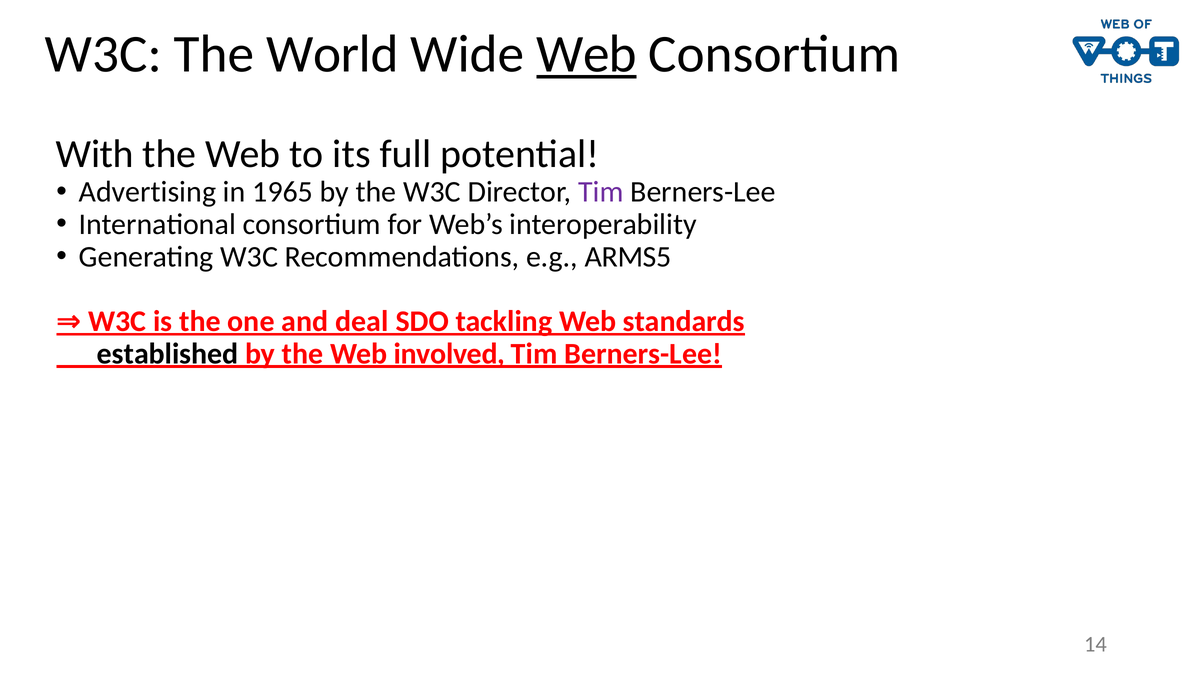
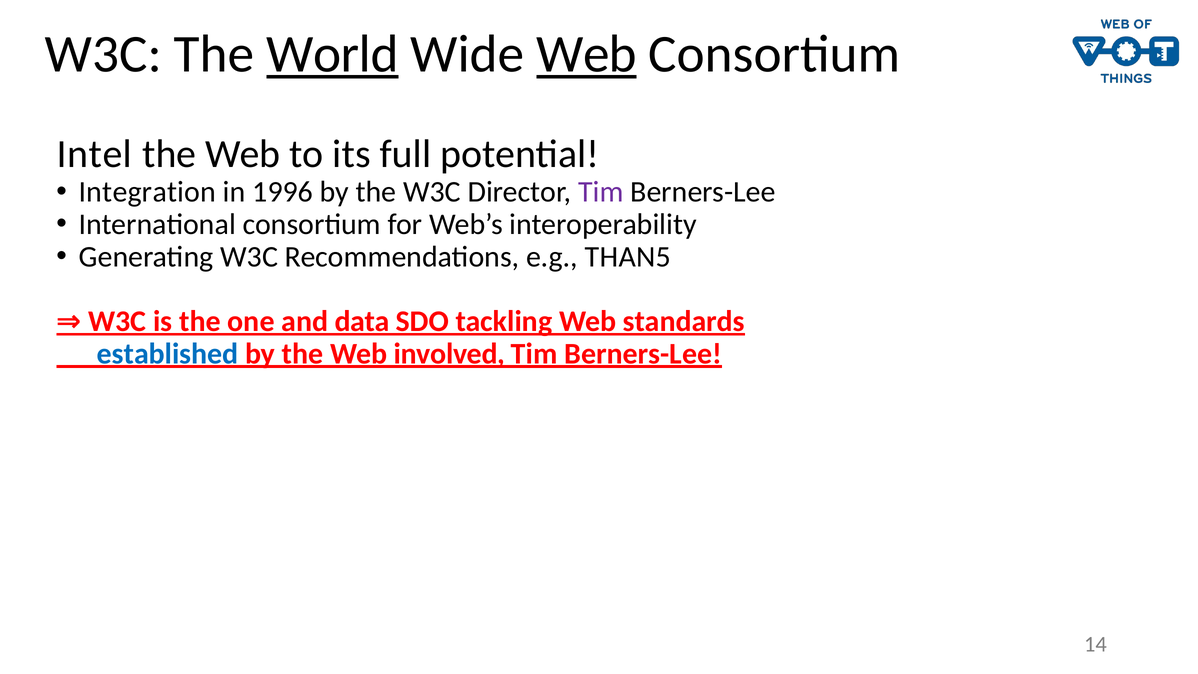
World underline: none -> present (332, 54)
With: With -> Intel (94, 154)
Advertising: Advertising -> Integration (147, 192)
1965: 1965 -> 1996 (283, 192)
ARMS5: ARMS5 -> THAN5 (628, 257)
deal: deal -> data (362, 321)
established colour: black -> blue (168, 354)
